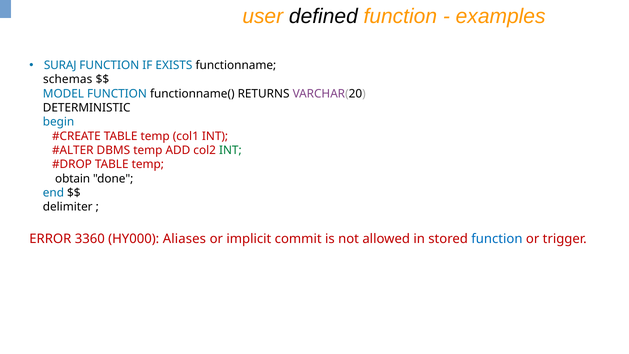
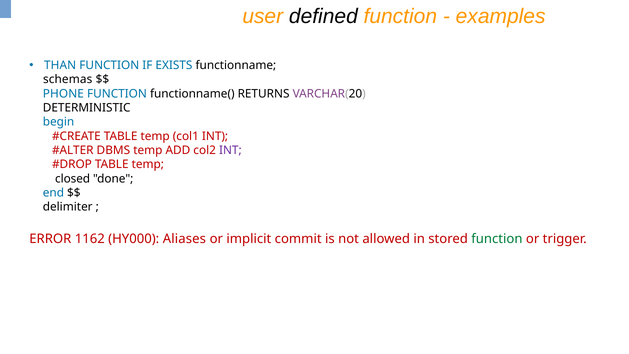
SURAJ: SURAJ -> THAN (60, 65)
MODEL: MODEL -> PHONE (63, 94)
INT colour: green -> purple (230, 150)
obtain: obtain -> closed (73, 179)
3360: 3360 -> 1162 (90, 239)
function colour: blue -> green (497, 239)
